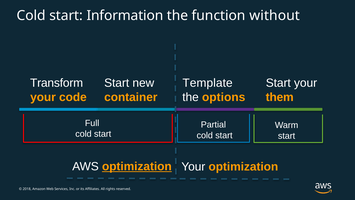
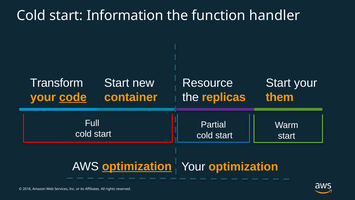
without: without -> handler (275, 15)
Template: Template -> Resource (208, 83)
code underline: none -> present (73, 97)
options: options -> replicas (224, 97)
